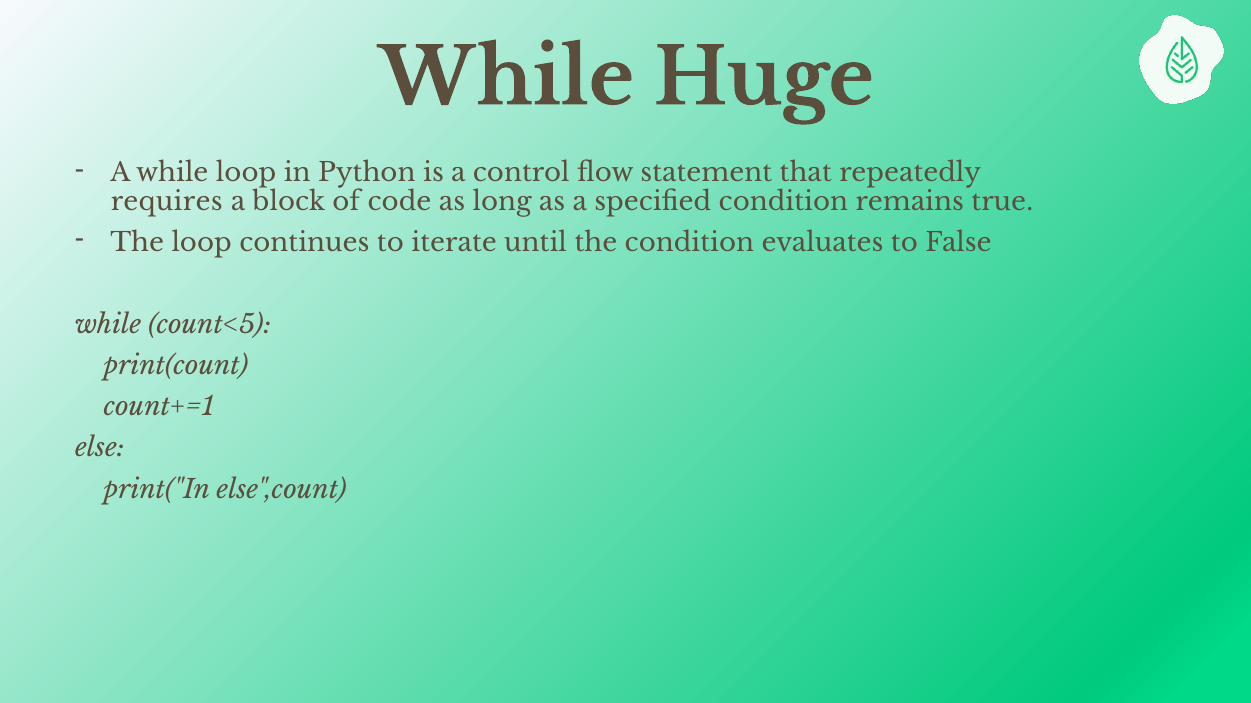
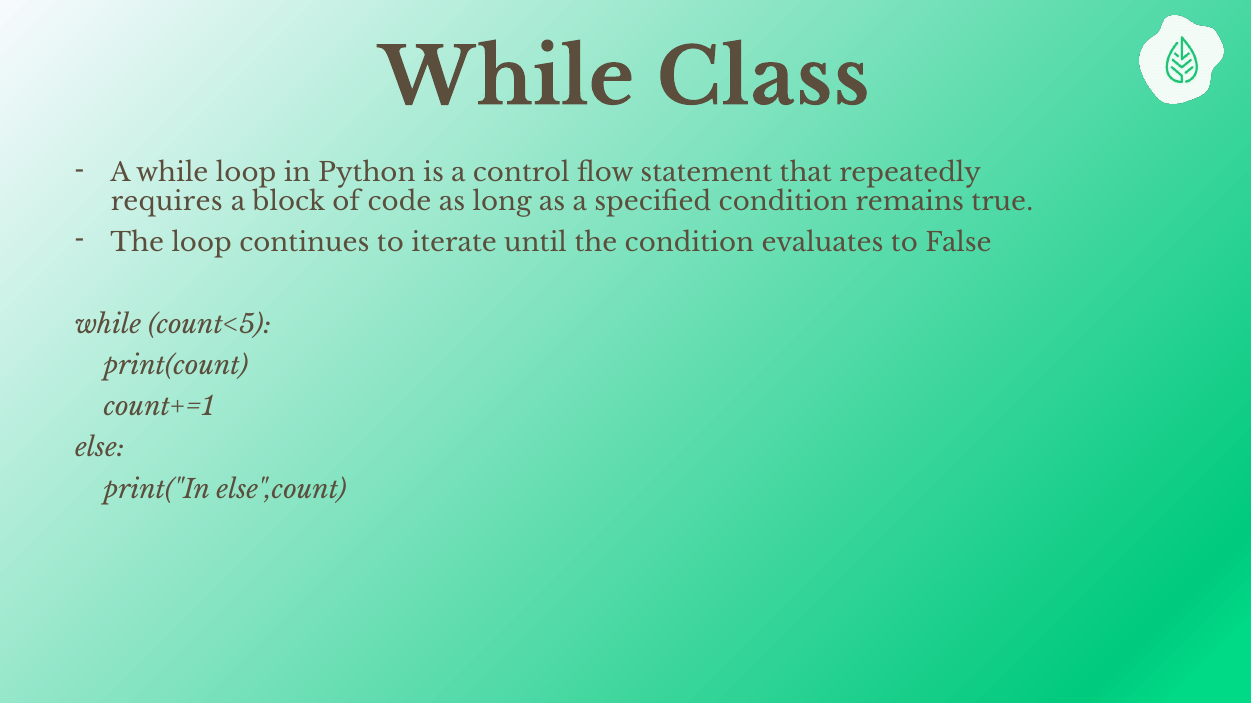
Huge: Huge -> Class (763, 79)
